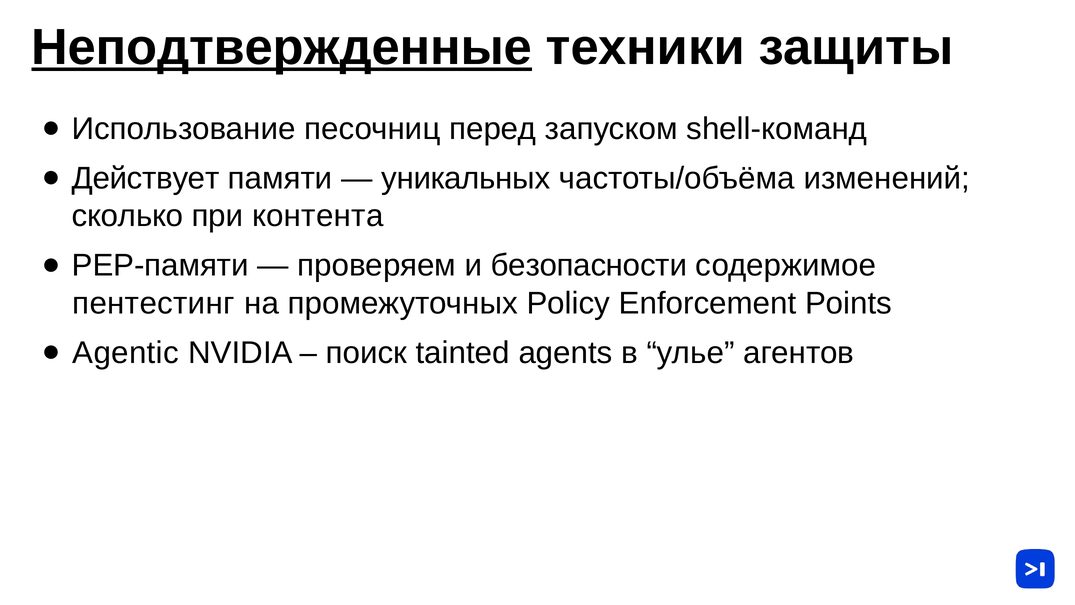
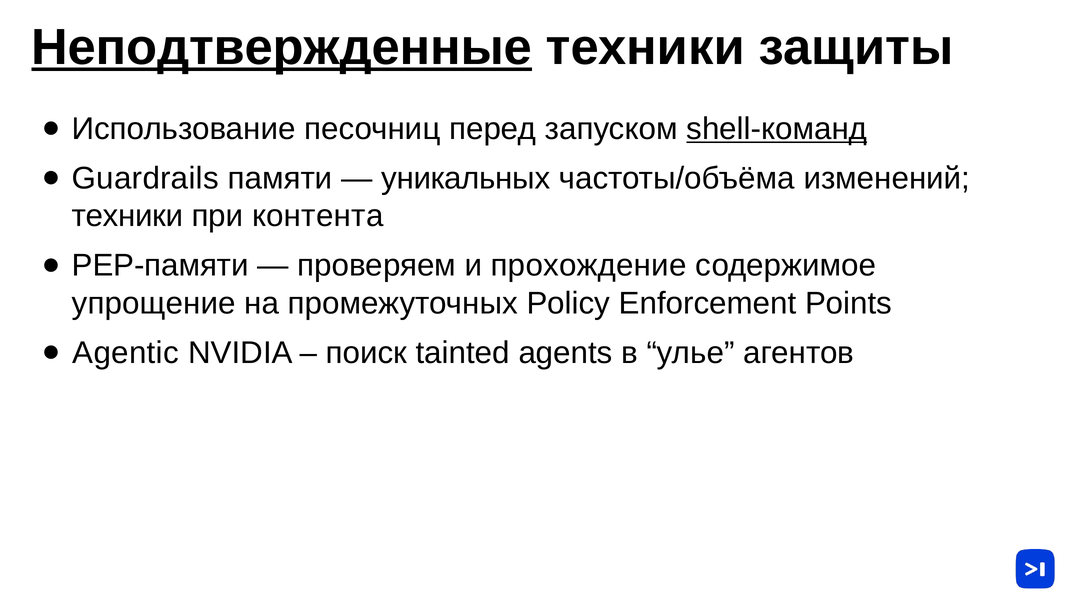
shell-команд underline: none -> present (777, 129)
Действует: Действует -> Guardrails (145, 178)
сколько: сколько -> техники (127, 216)
безопасности: безопасности -> прохождение (589, 265)
пентестинг: пентестинг -> упрощение (154, 303)
